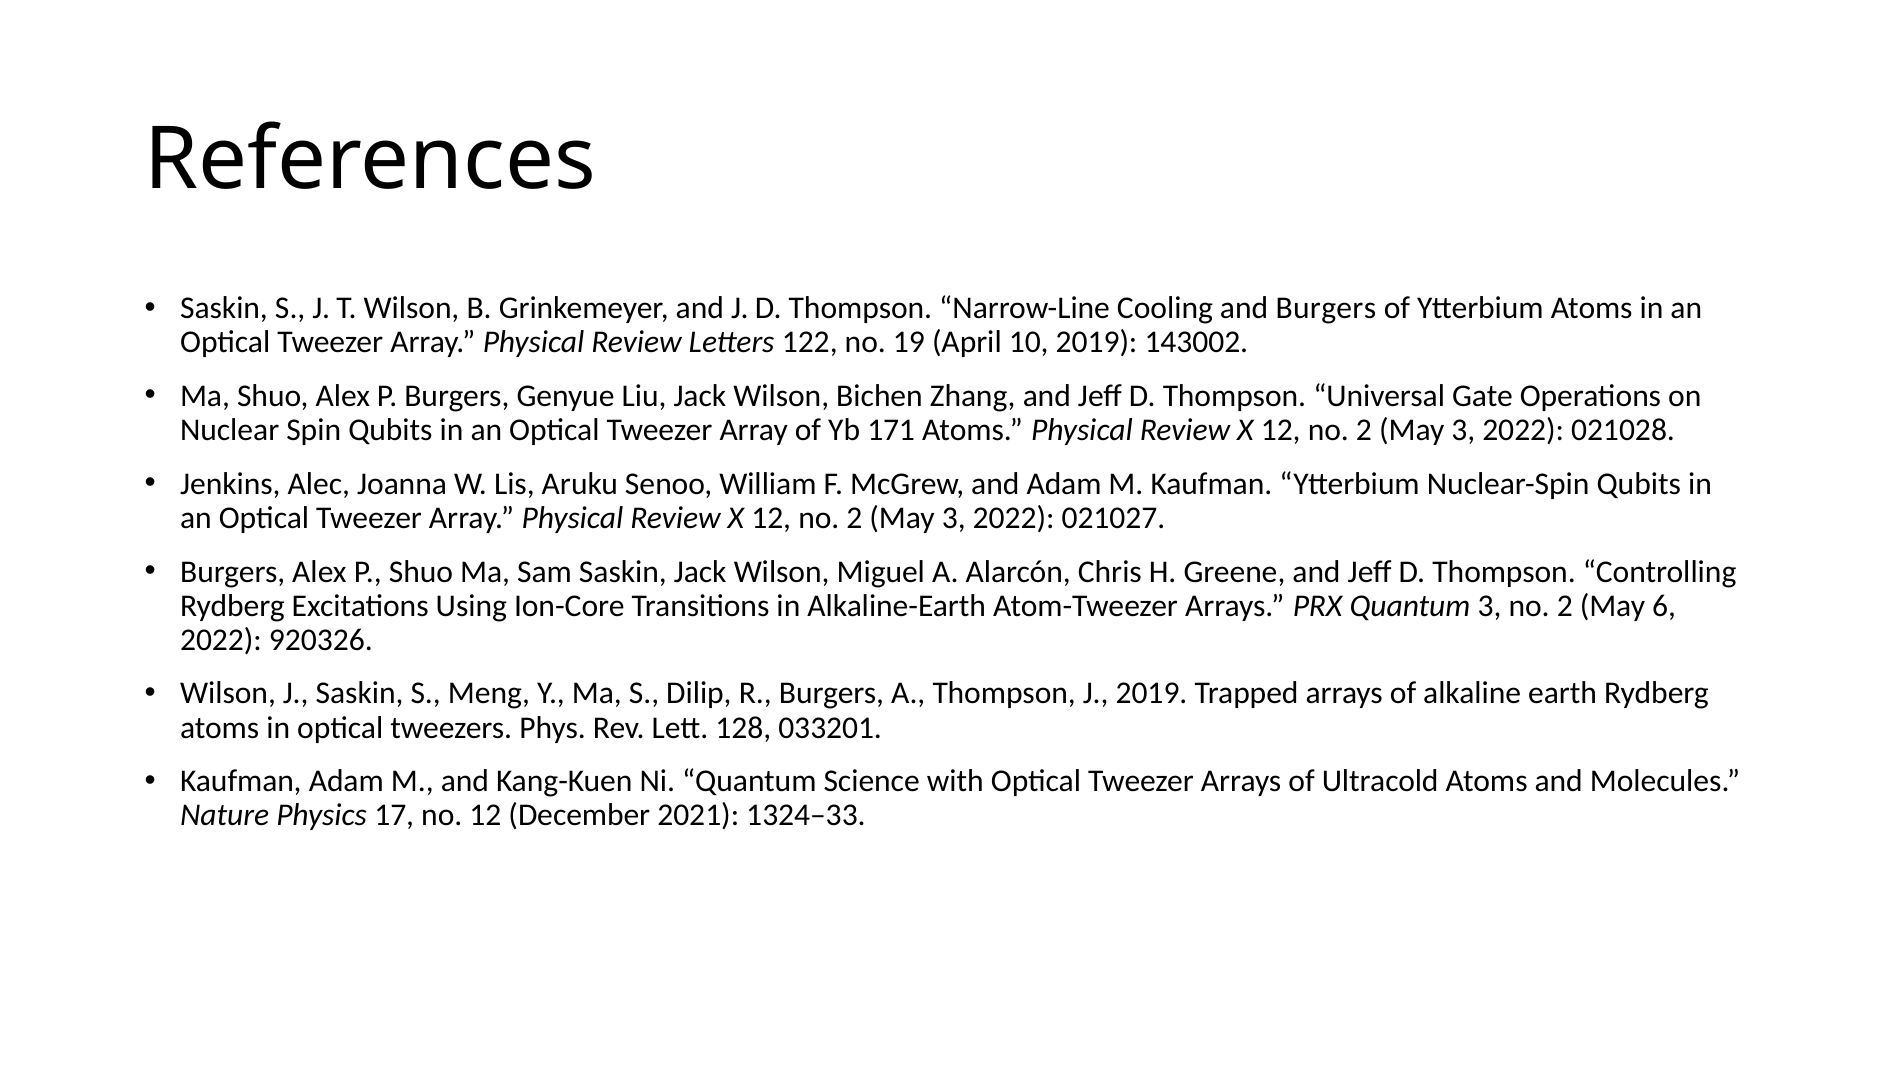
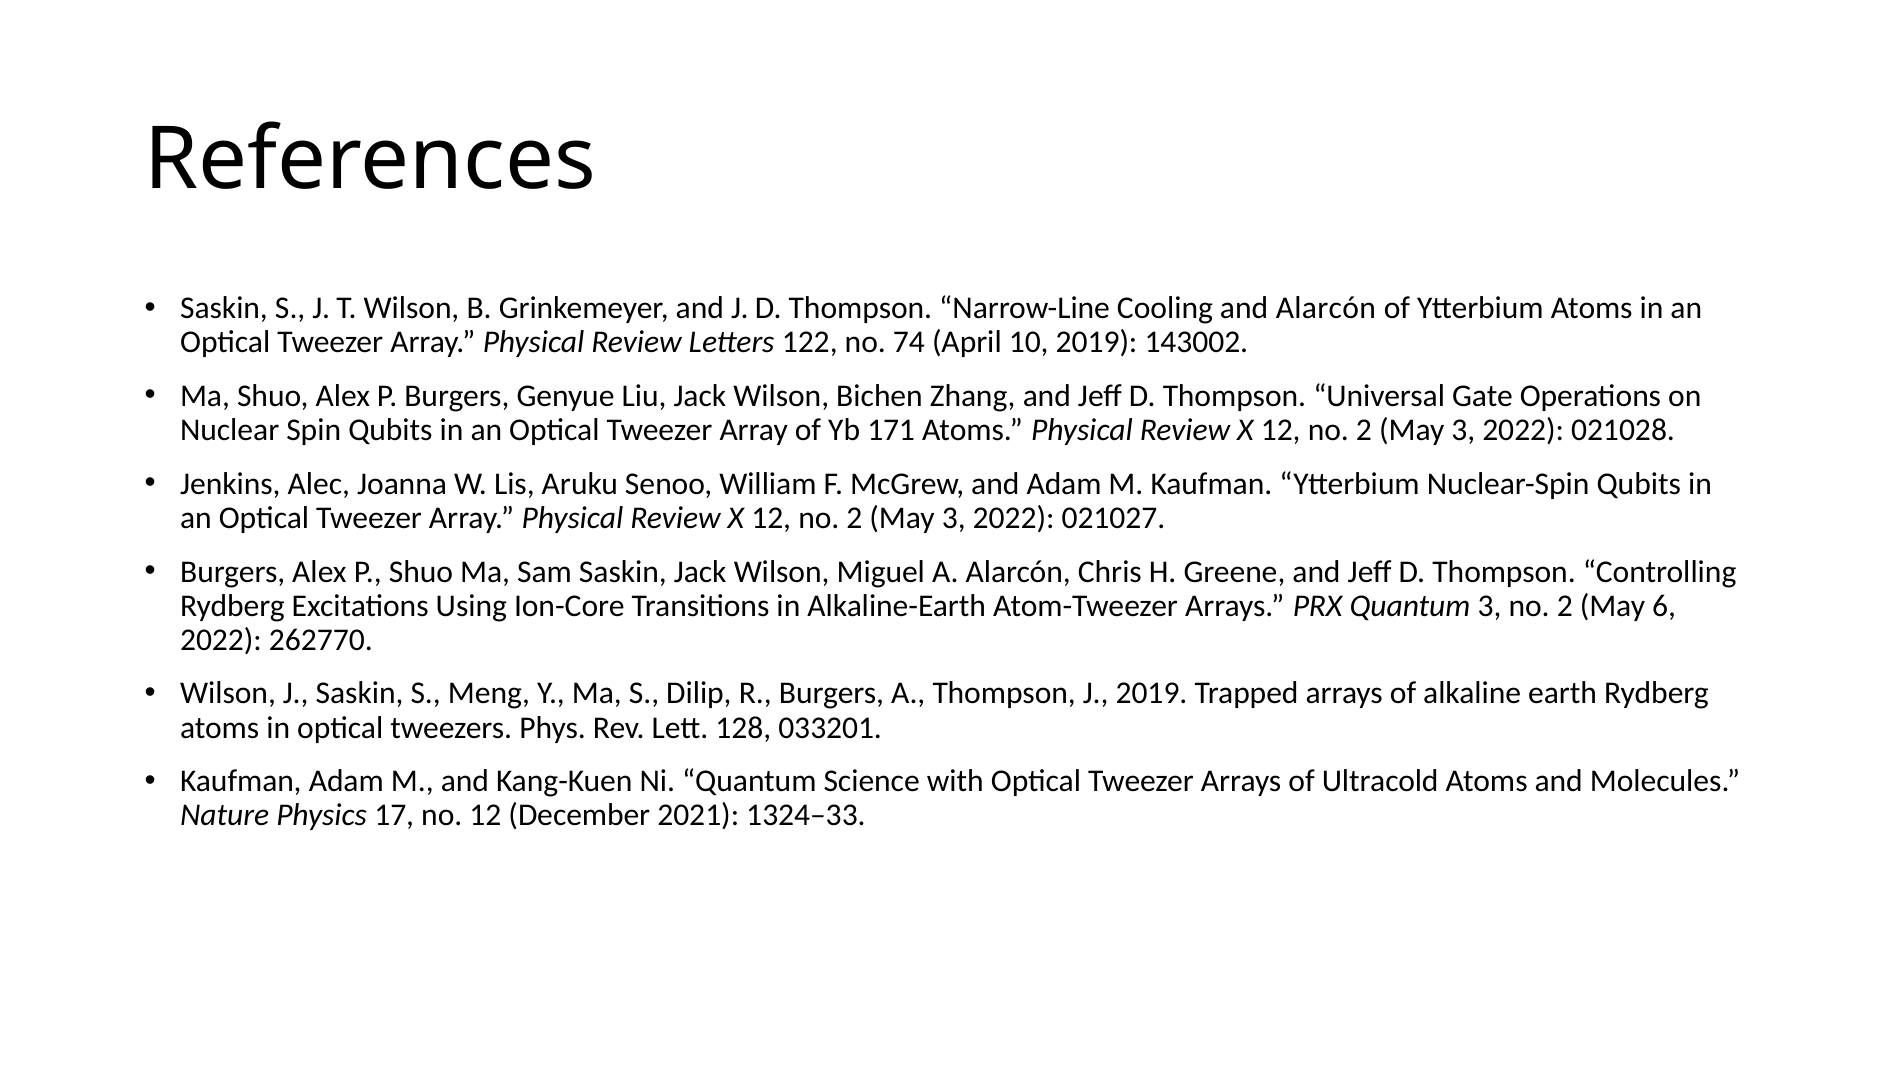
and Burgers: Burgers -> Alarcón (1326, 308)
19: 19 -> 74 (909, 342)
920326: 920326 -> 262770 (321, 640)
